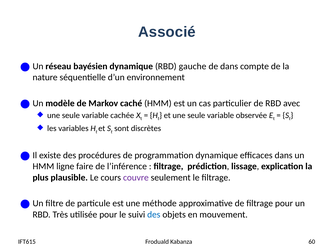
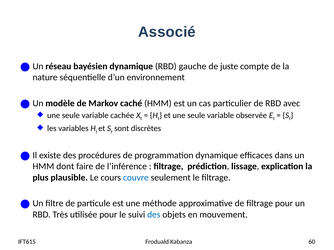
de dans: dans -> juste (229, 66)
ligne: ligne -> dont (65, 167)
couvre colour: purple -> blue (136, 178)
